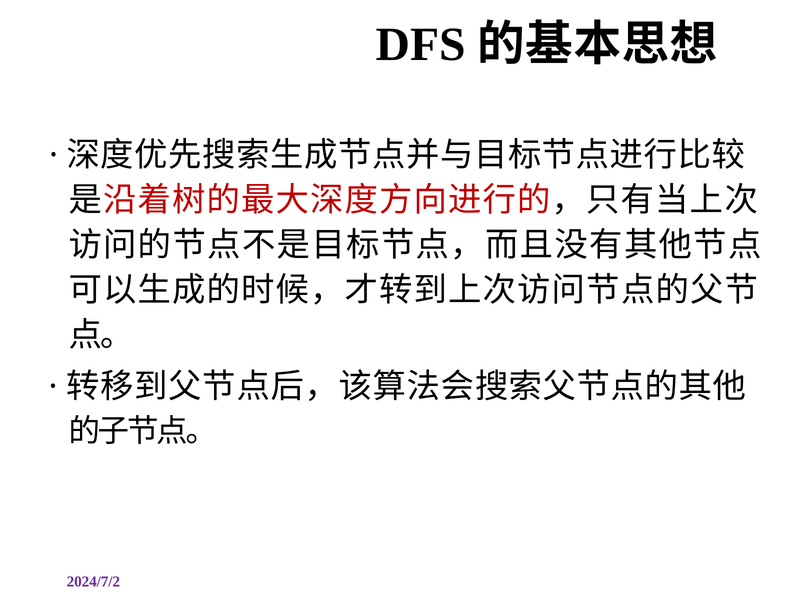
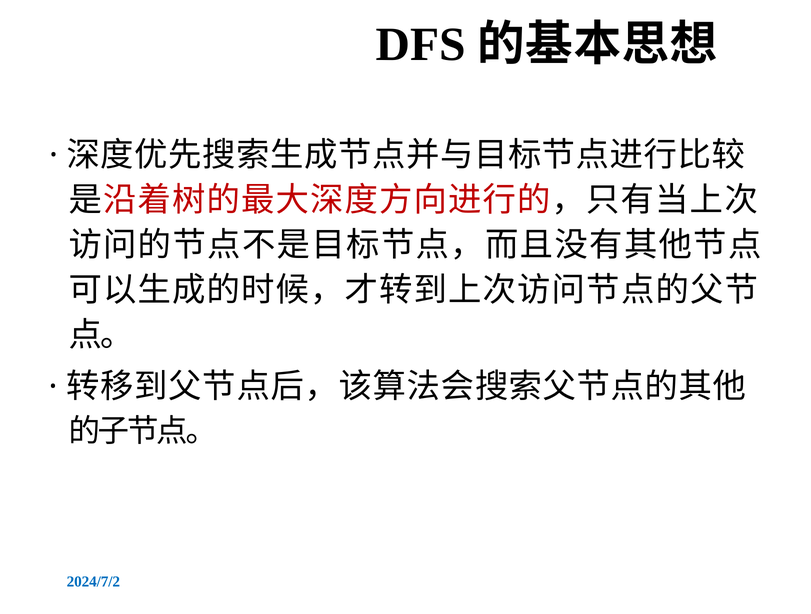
2024/7/2 colour: purple -> blue (93, 581)
